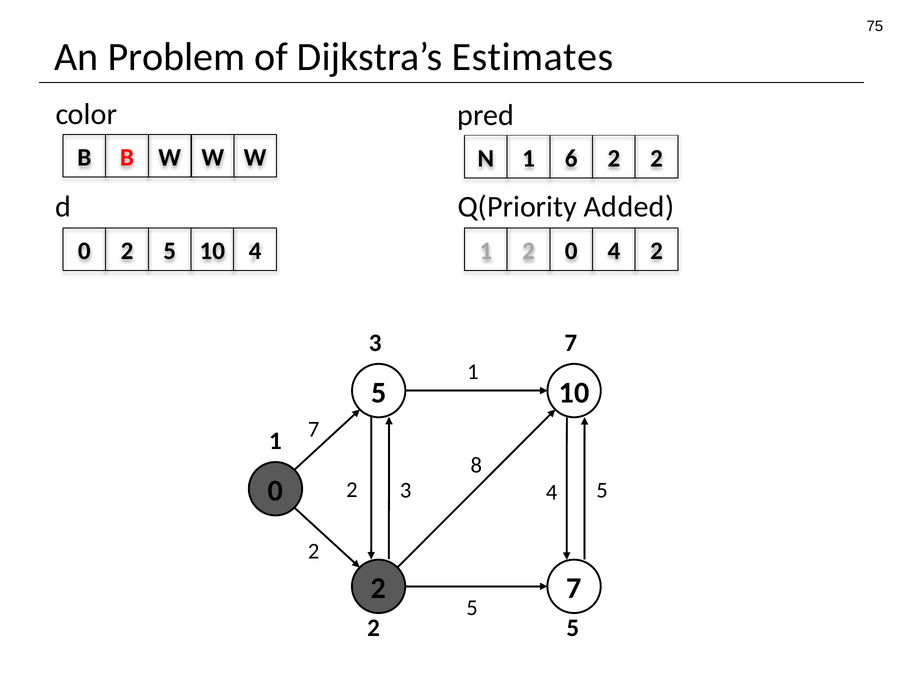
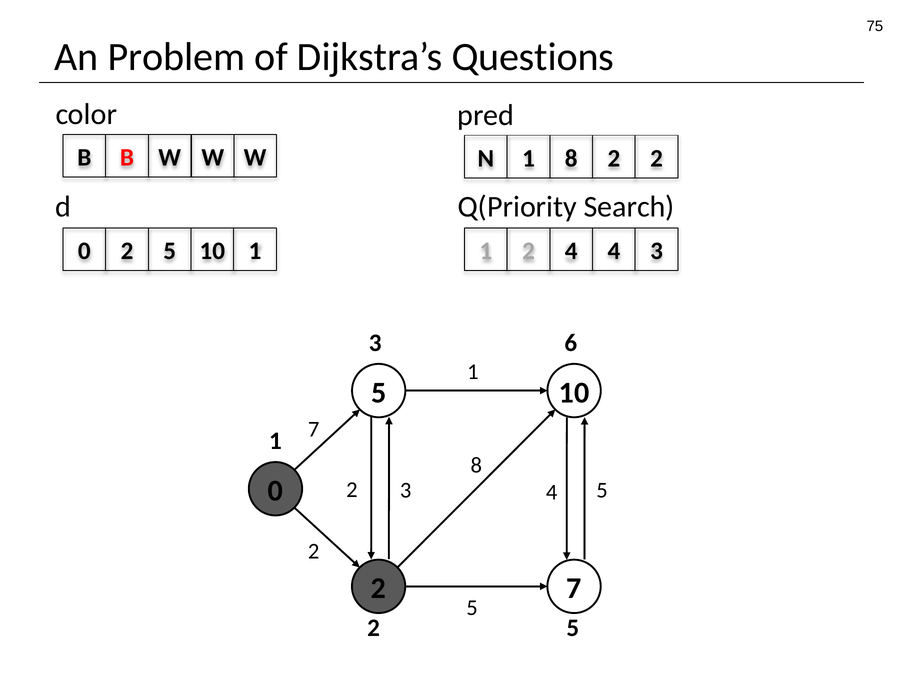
Estimates: Estimates -> Questions (533, 57)
1 6: 6 -> 8 (571, 158)
Added: Added -> Search (629, 207)
10 4: 4 -> 1 (255, 251)
2 0: 0 -> 4 (571, 251)
4 2: 2 -> 3 (657, 251)
3 7: 7 -> 6 (571, 343)
